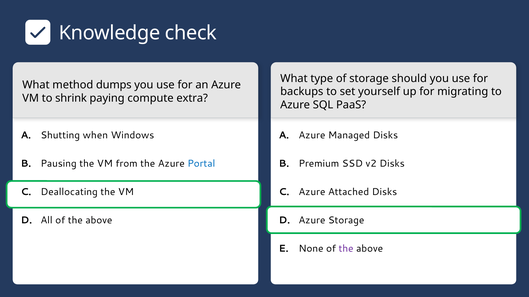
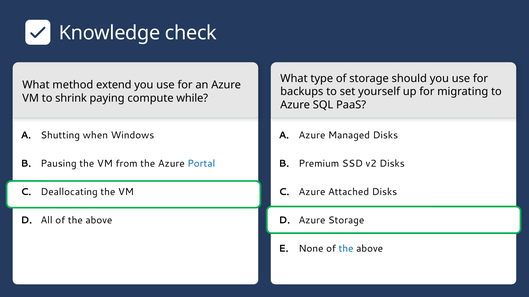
dumps: dumps -> extend (114, 85)
extra: extra -> while (192, 98)
the colour: purple -> blue (346, 249)
